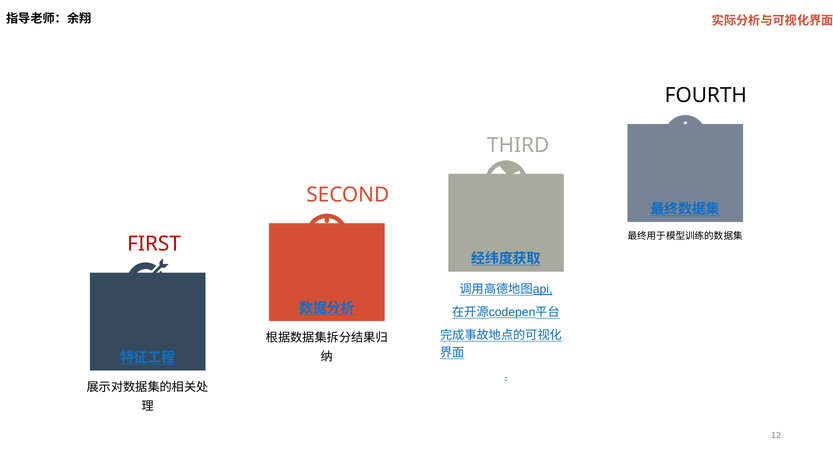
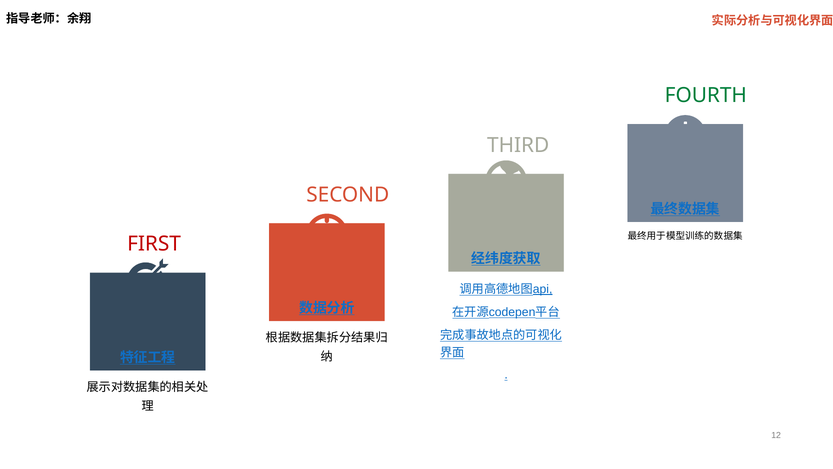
FOURTH colour: black -> green (706, 95)
